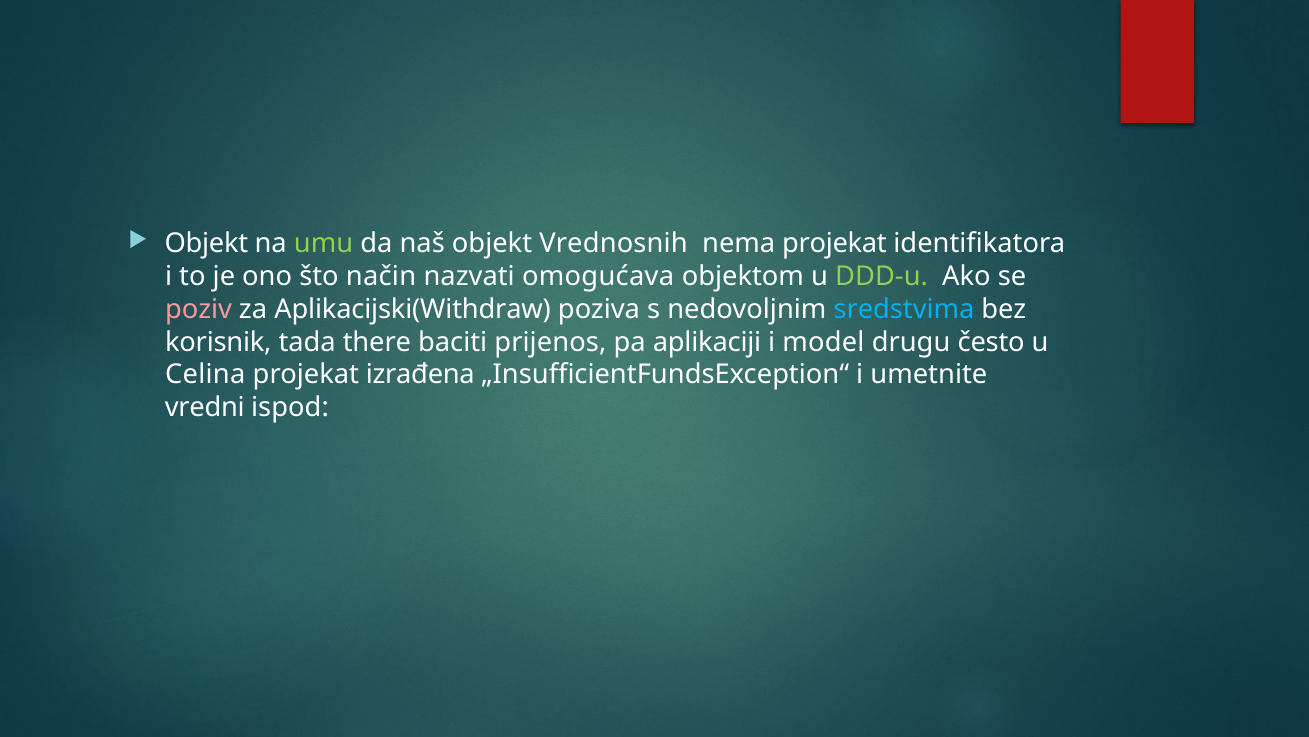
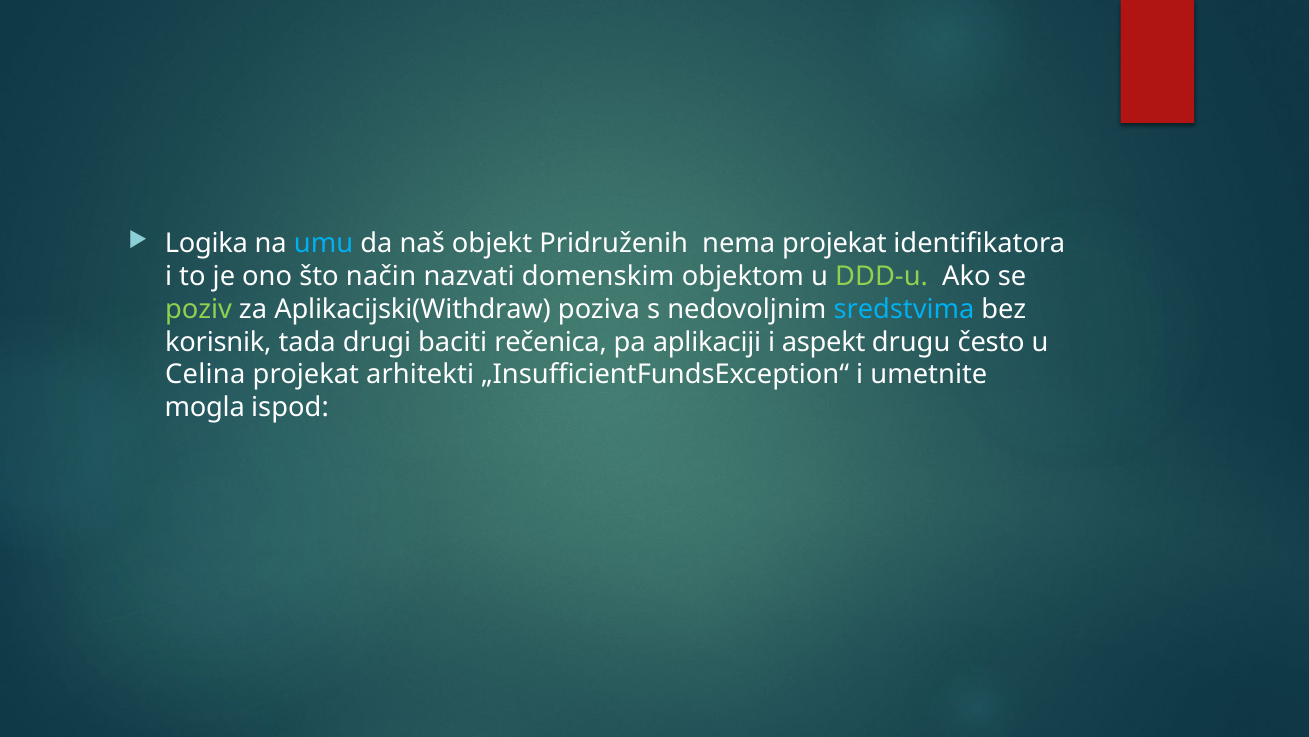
Objekt: Objekt -> Logika (206, 244)
umu colour: light green -> light blue (324, 244)
Vrednosnih: Vrednosnih -> Pridruženih (614, 244)
omogućava: omogućava -> domenskim (598, 276)
poziv colour: pink -> light green (199, 309)
there: there -> drugi (377, 342)
prijenos: prijenos -> rečenica (551, 342)
model: model -> aspekt (824, 342)
izrađena: izrađena -> arhitekti (420, 375)
vredni: vredni -> mogla (205, 407)
